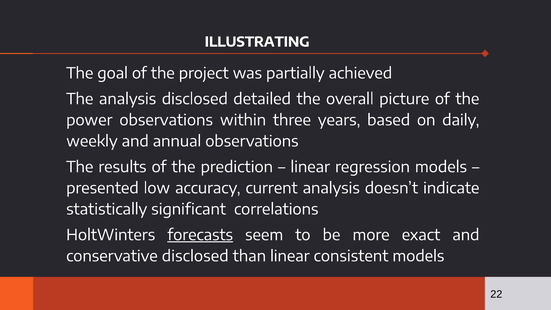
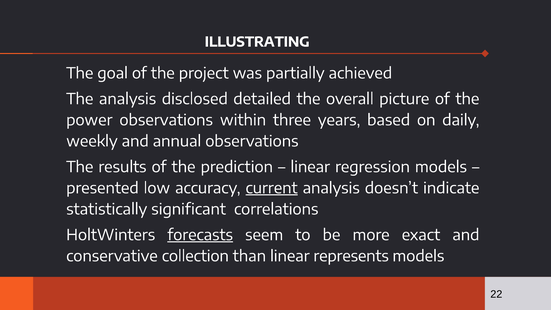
current underline: none -> present (272, 188)
conservative disclosed: disclosed -> collection (195, 256)
consistent: consistent -> represents (351, 256)
